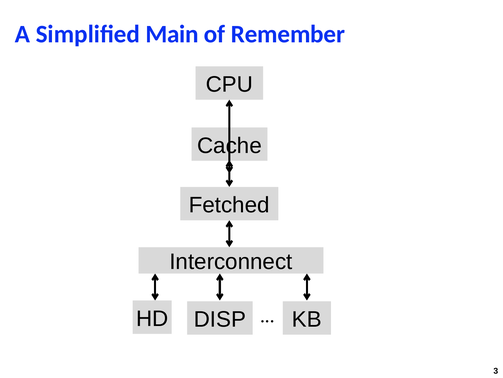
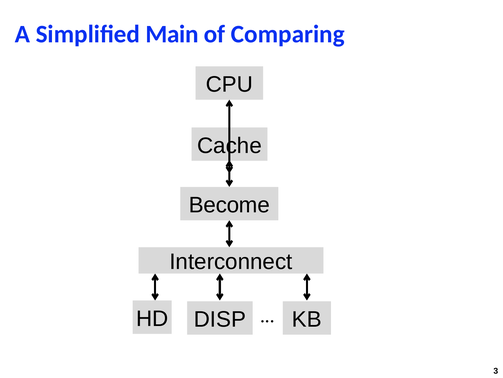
Remember: Remember -> Comparing (288, 34)
Fetched: Fetched -> Become (229, 205)
